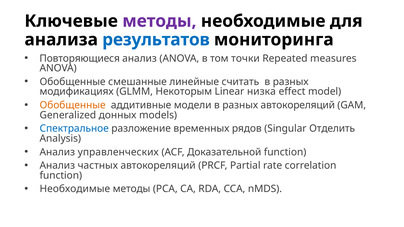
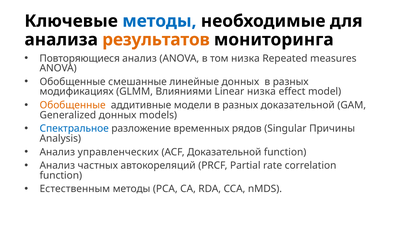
методы colour: purple -> blue (159, 21)
результатов colour: blue -> orange (156, 40)
том точки: точки -> низка (245, 59)
линейные считать: считать -> донных (240, 82)
Некоторым: Некоторым -> Влияниями (184, 92)
разных автокореляций: автокореляций -> доказательной (298, 105)
Отделить: Отделить -> Причины (332, 129)
Необходимые: Необходимые -> Естественным (75, 189)
